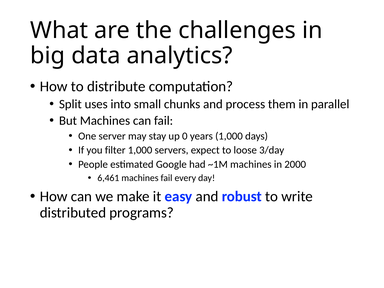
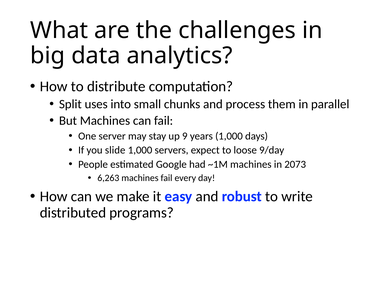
0: 0 -> 9 (185, 136)
filter: filter -> slide (115, 150)
3/day: 3/day -> 9/day (272, 150)
2000: 2000 -> 2073 (295, 164)
6,461: 6,461 -> 6,263 (108, 178)
